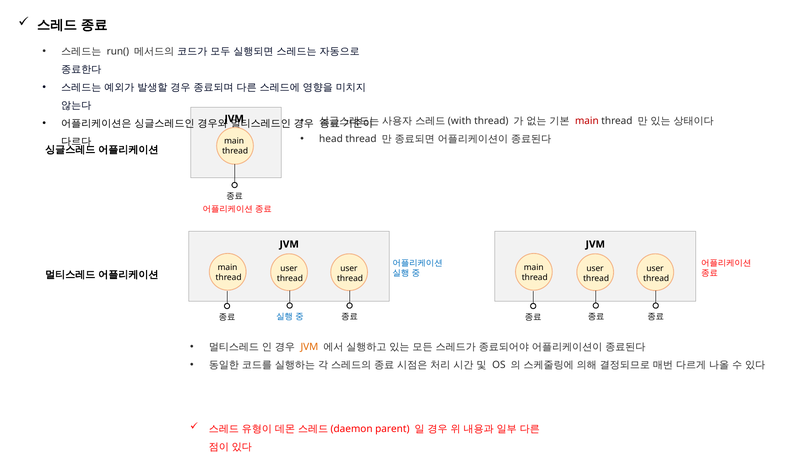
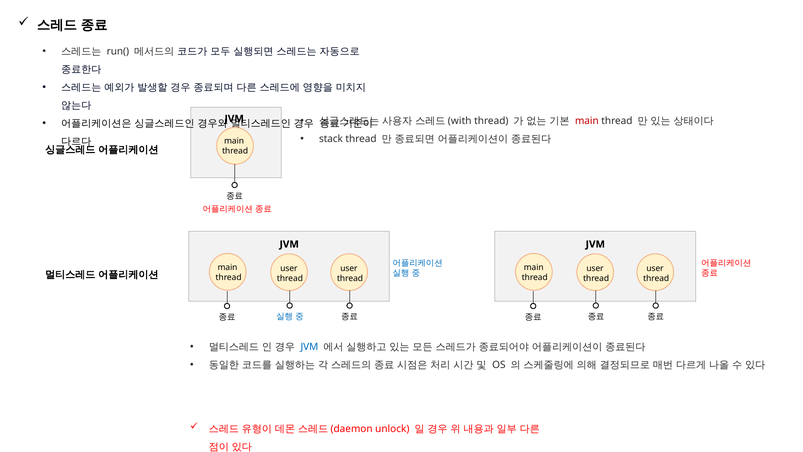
head: head -> stack (331, 139)
JVM colour: orange -> blue (309, 347)
parent: parent -> unlock (392, 428)
